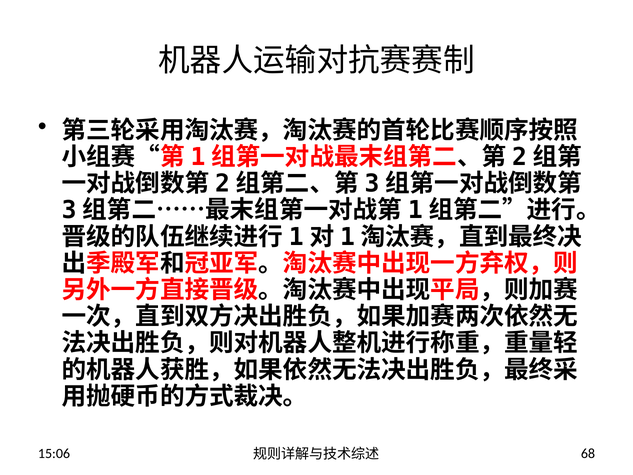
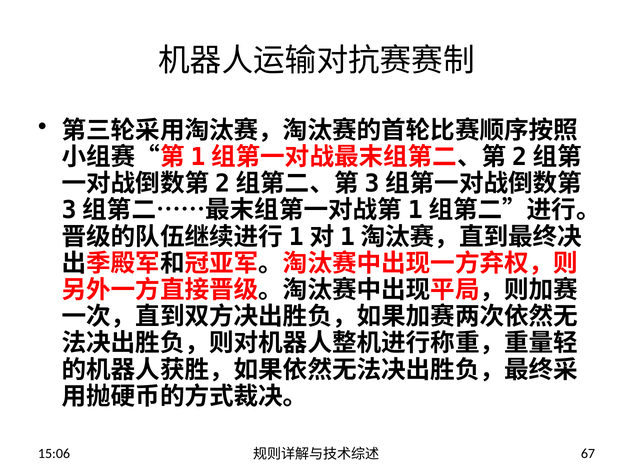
68: 68 -> 67 (588, 453)
